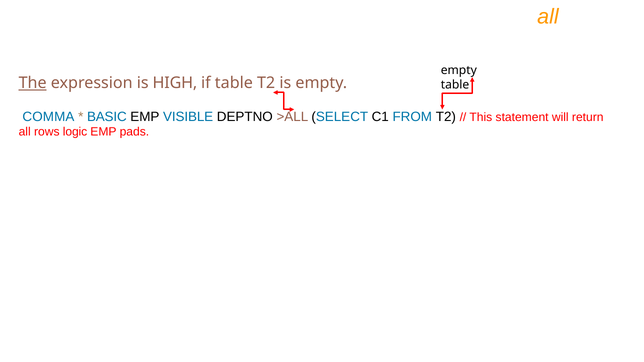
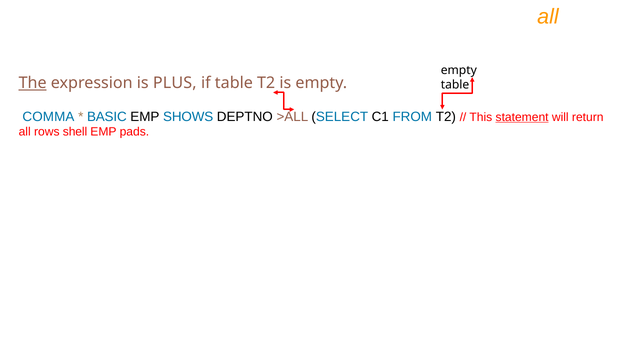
HIGH: HIGH -> PLUS (175, 83)
VISIBLE: VISIBLE -> SHOWS (188, 117)
statement underline: none -> present (522, 117)
logic: logic -> shell (75, 132)
